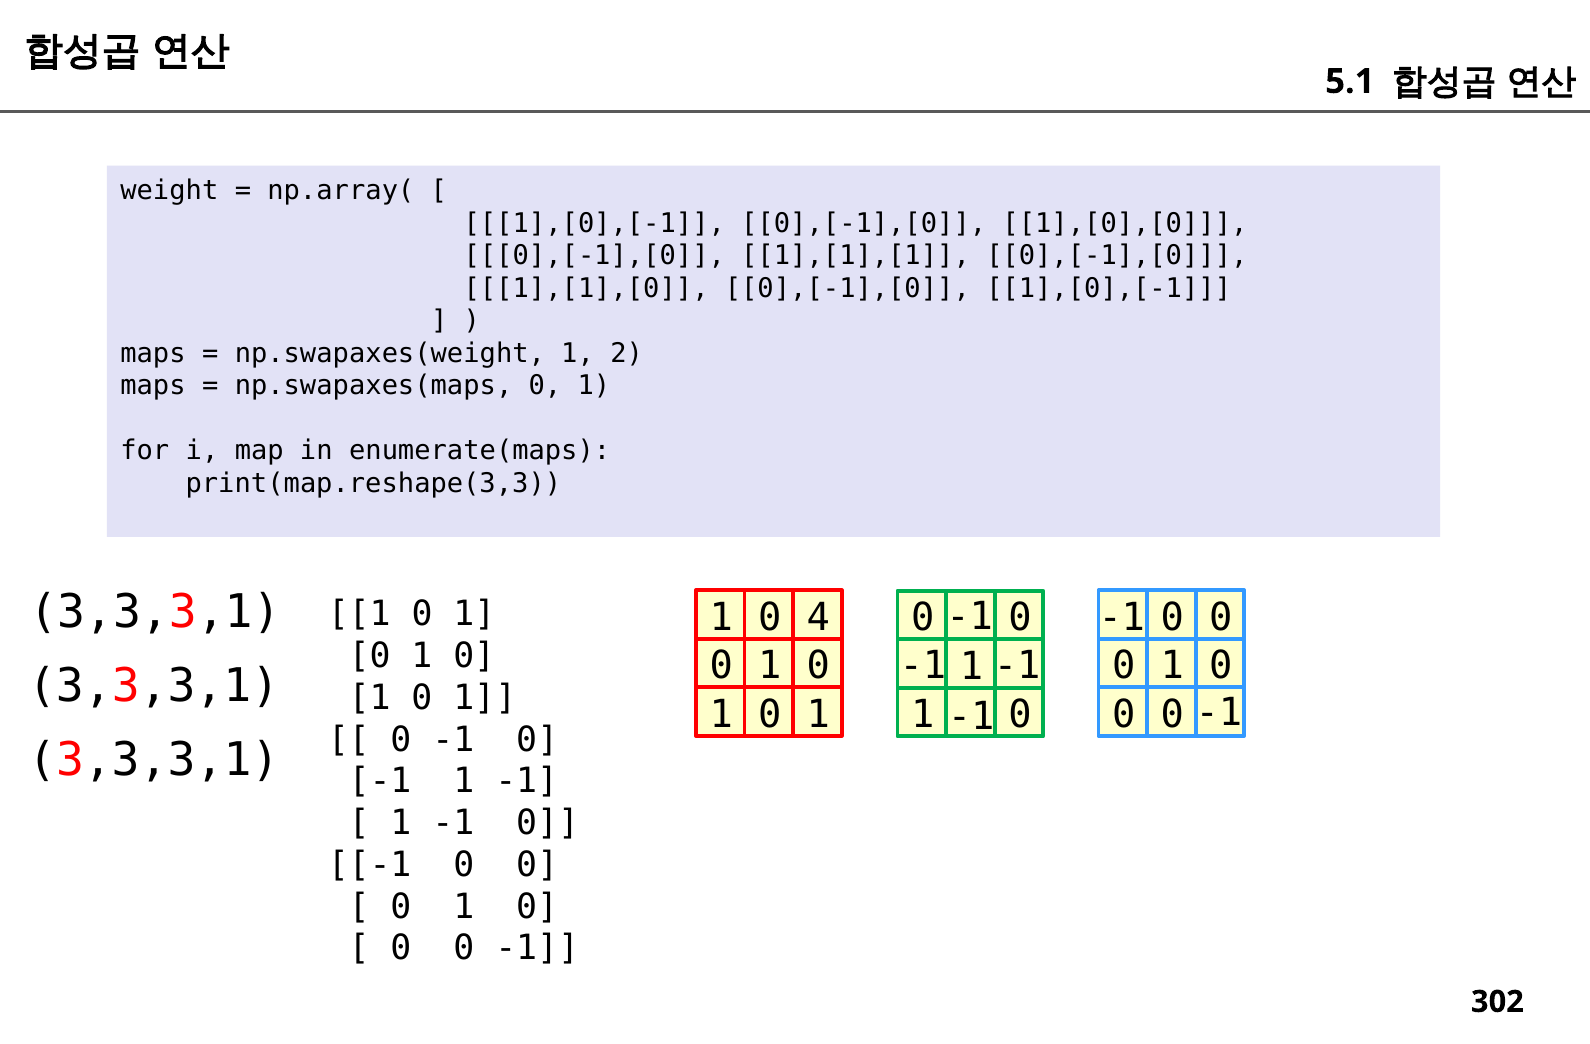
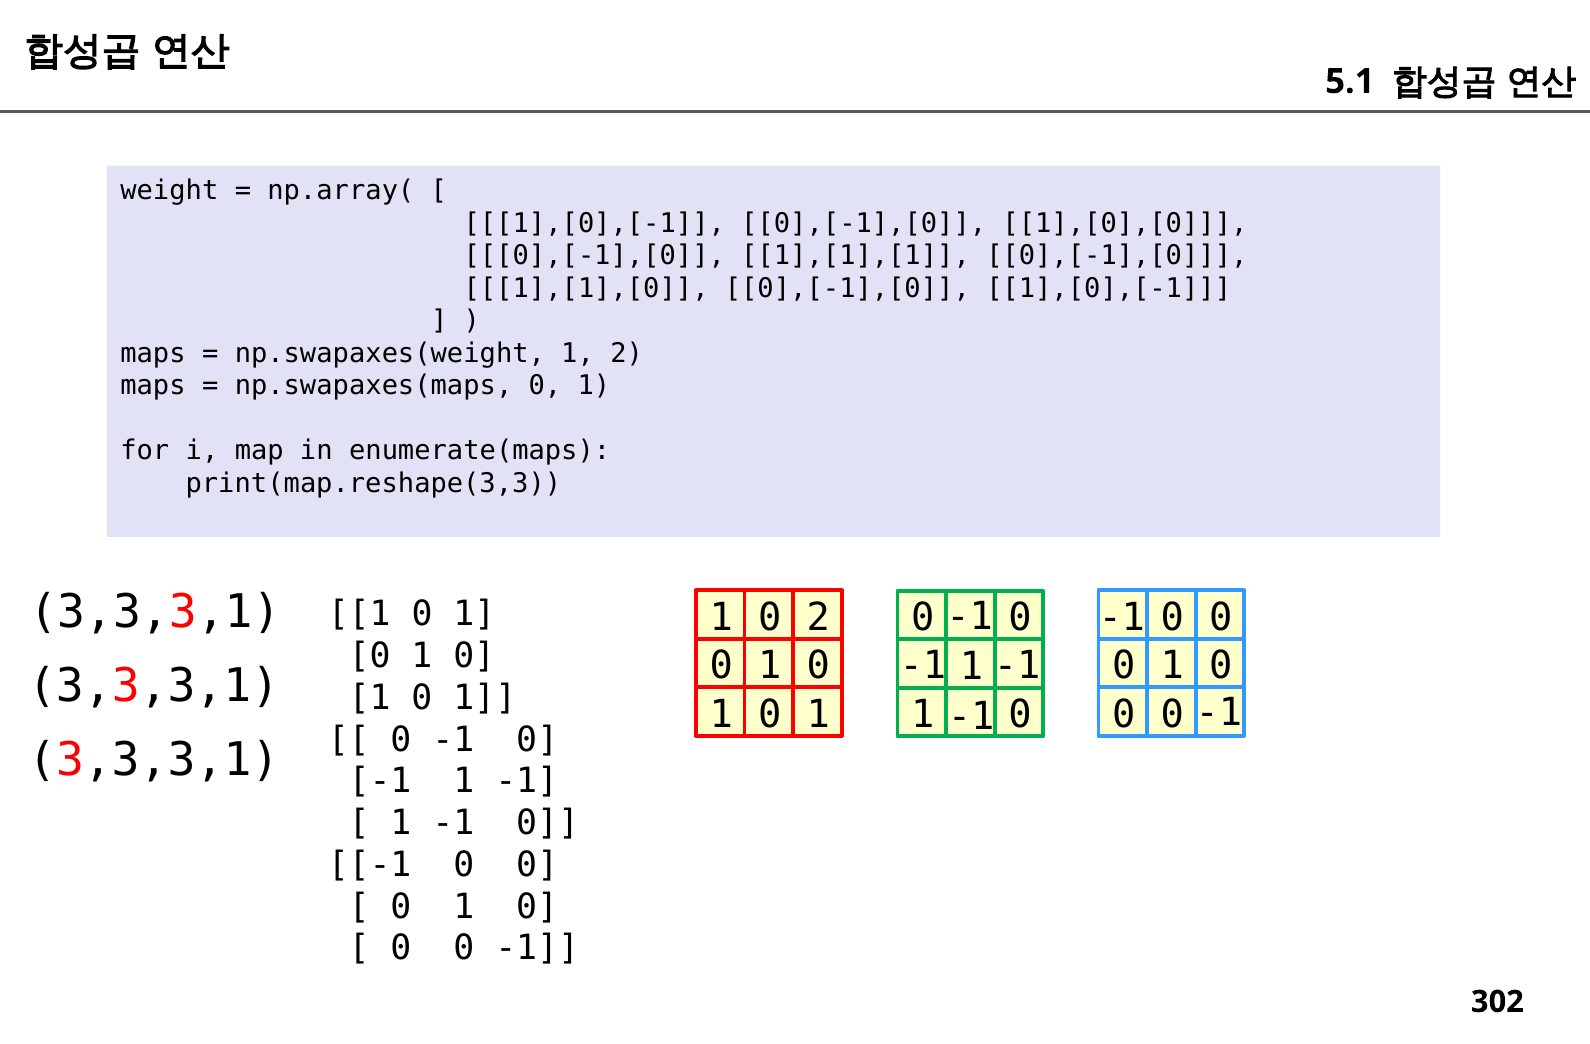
0 4: 4 -> 2 (818, 617)
